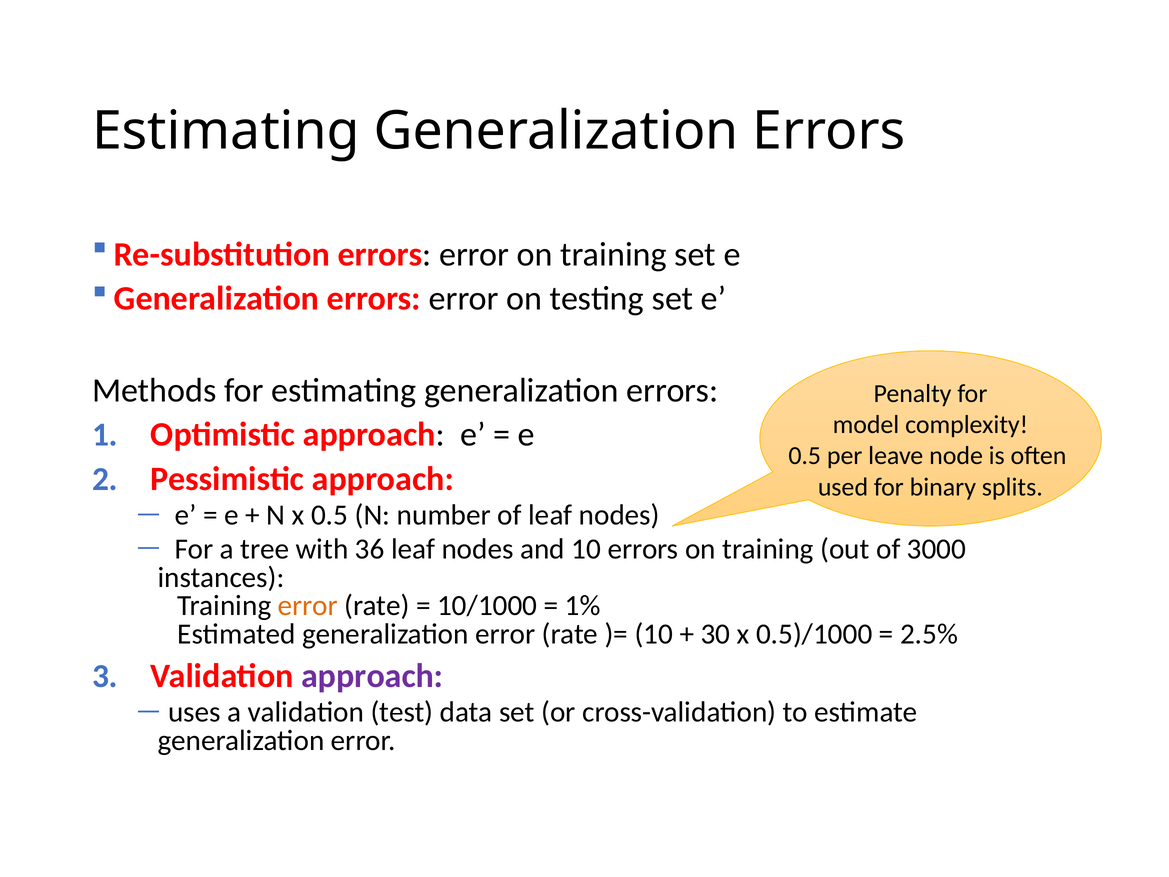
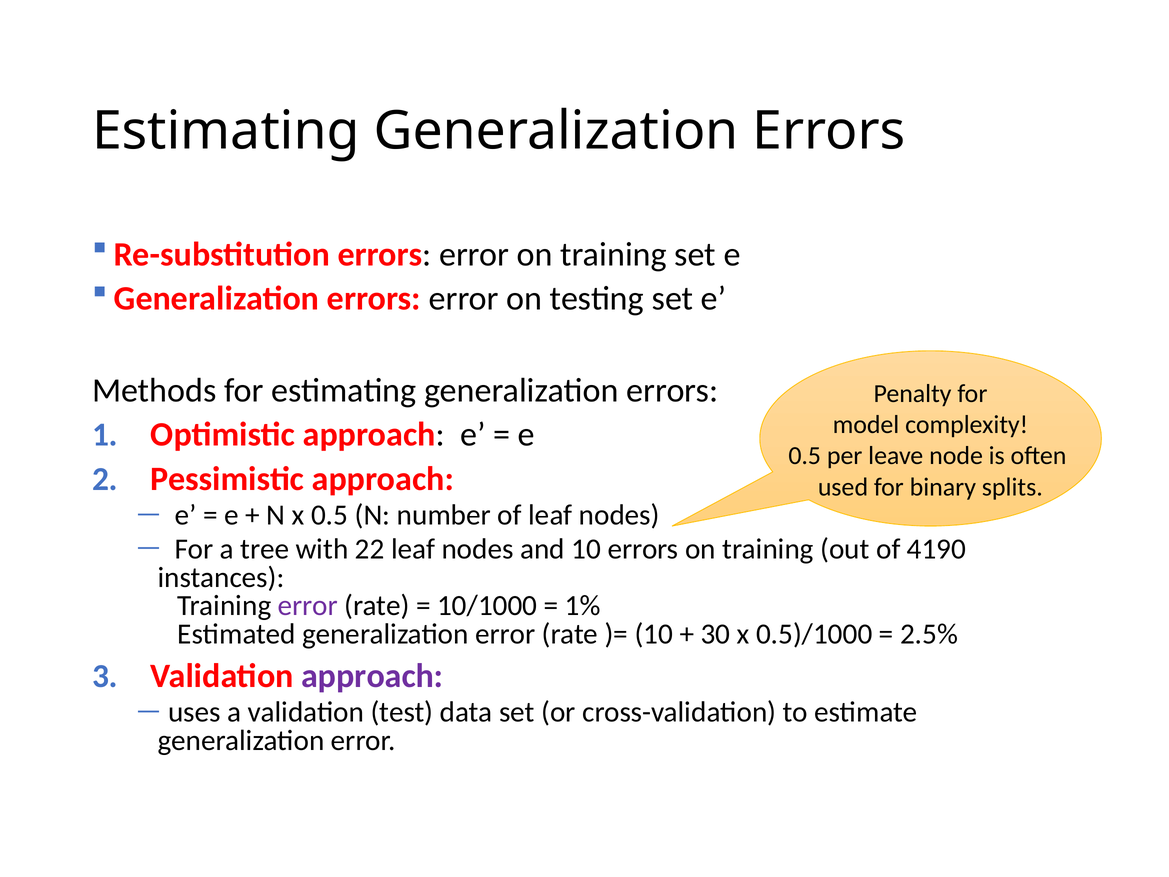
36: 36 -> 22 (370, 549)
3000: 3000 -> 4190 (936, 549)
error colour: orange -> purple (308, 606)
